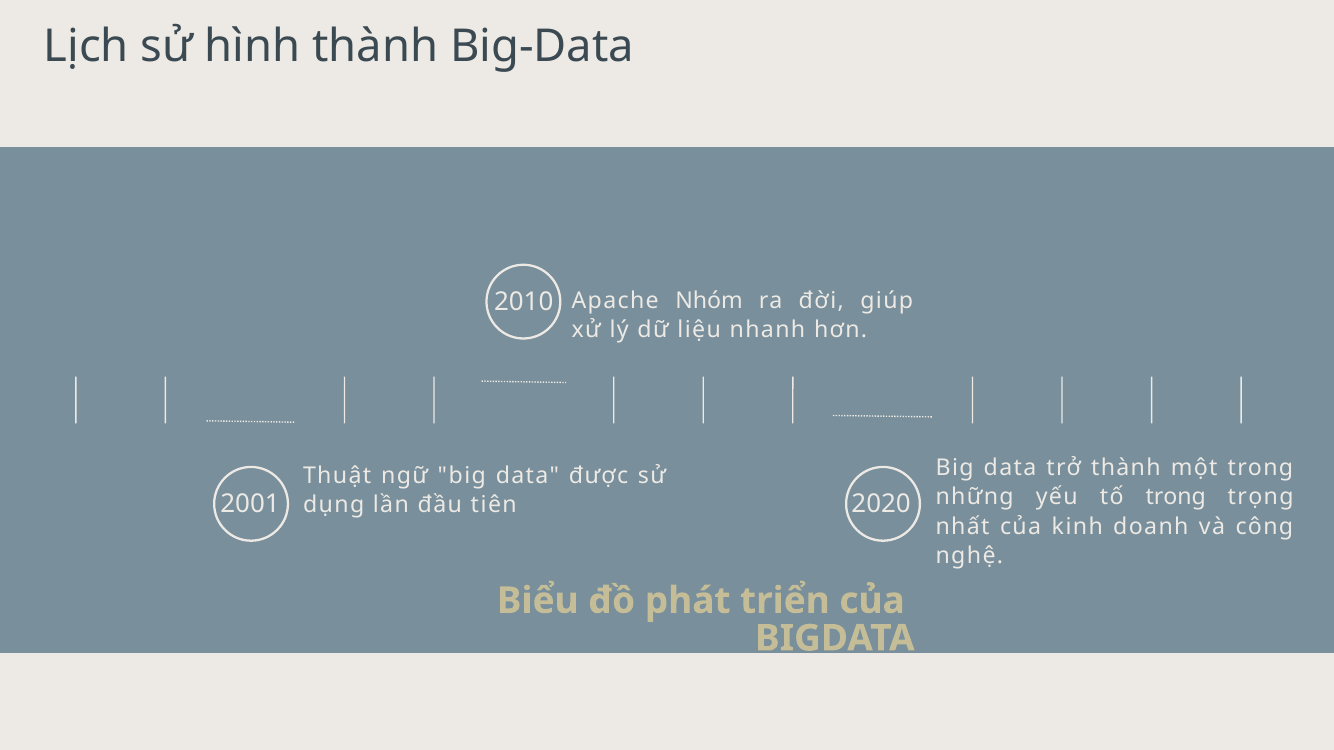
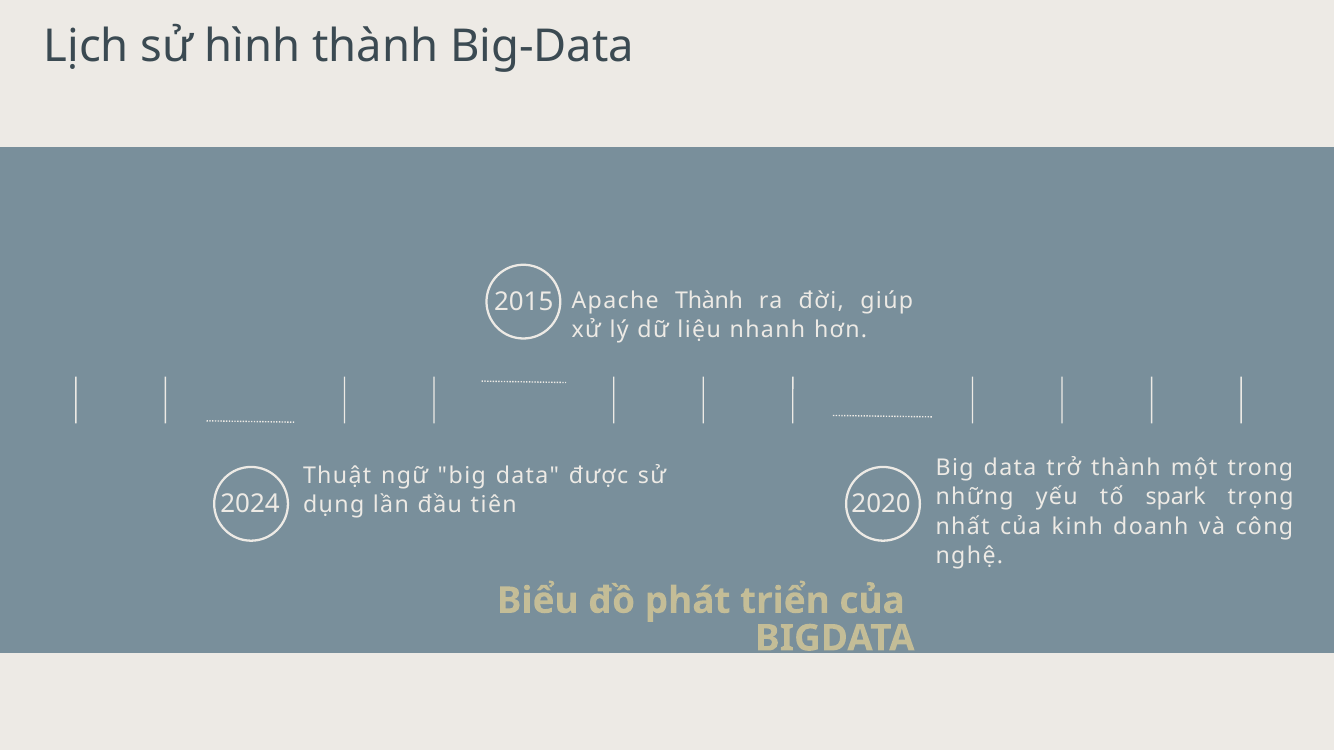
2010: 2010 -> 2015 (524, 302)
Apache Nhóm: Nhóm -> Thành (709, 301)
tố trong: trong -> spark (1176, 497)
2001: 2001 -> 2024 (250, 504)
